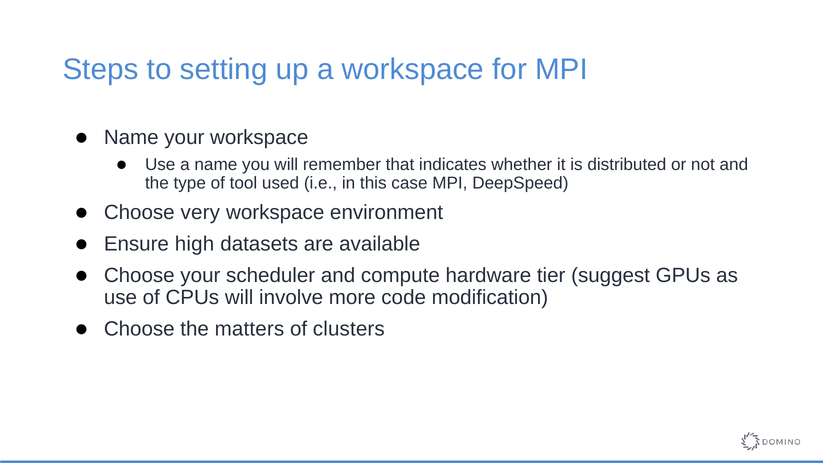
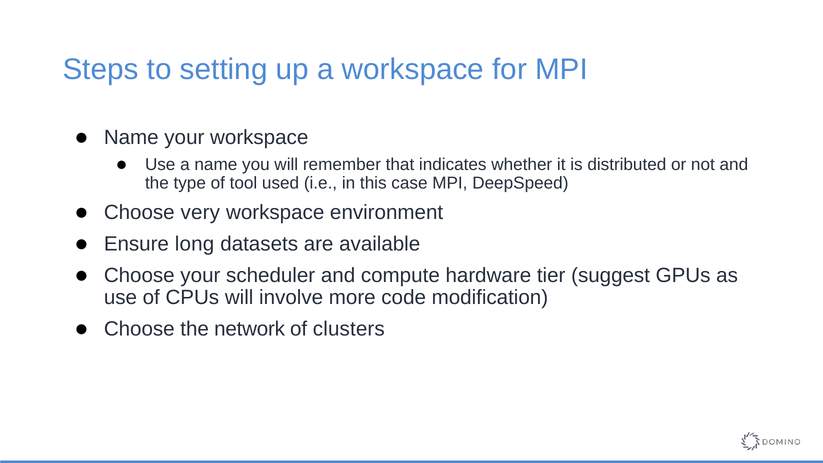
high: high -> long (195, 244)
matters: matters -> network (250, 329)
